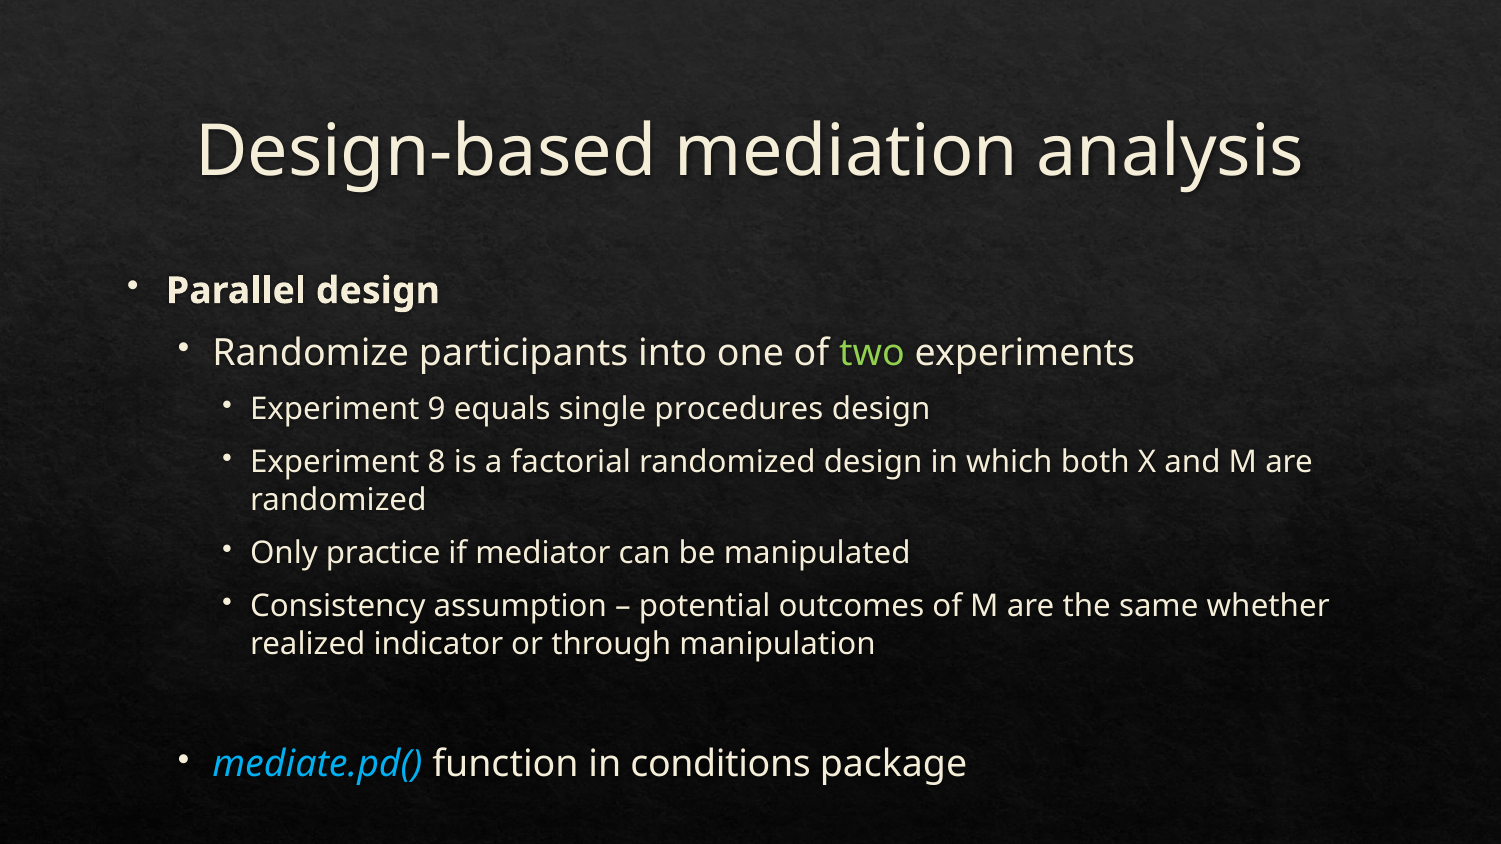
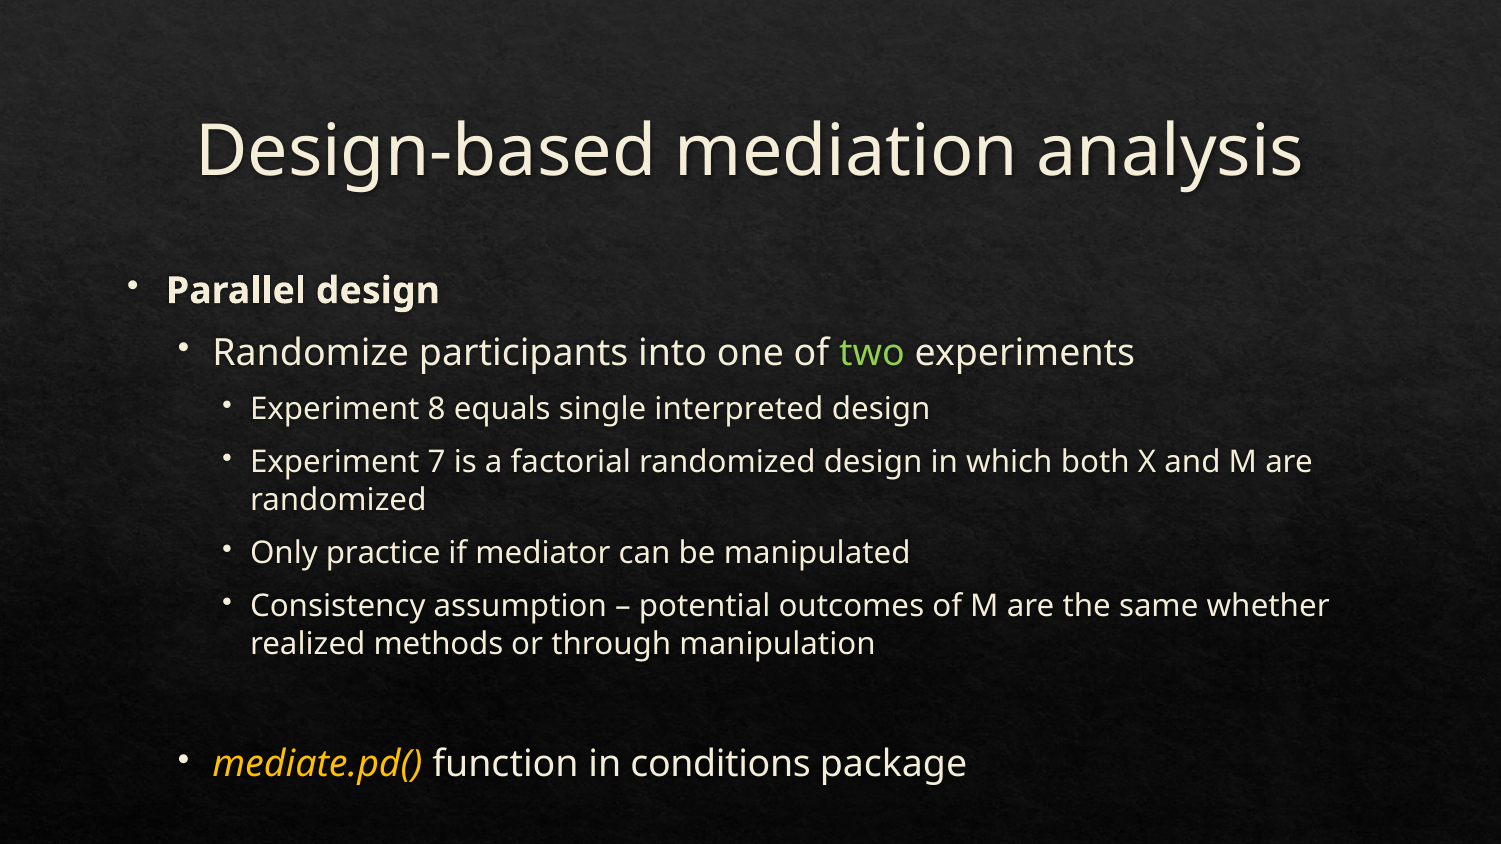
9: 9 -> 8 (437, 409)
procedures: procedures -> interpreted (739, 409)
8: 8 -> 7 (437, 463)
indicator: indicator -> methods (438, 644)
mediate.pd( colour: light blue -> yellow (317, 765)
